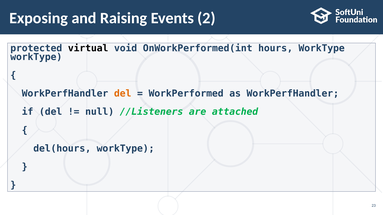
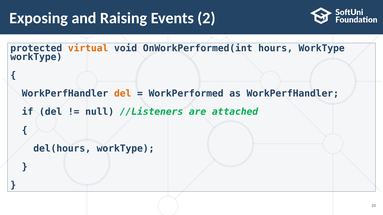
virtual colour: black -> orange (88, 48)
